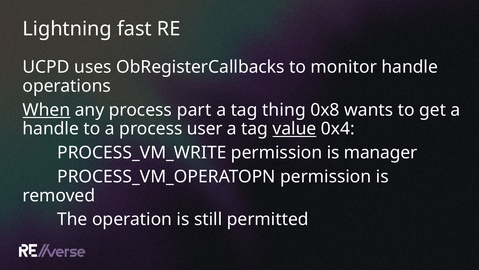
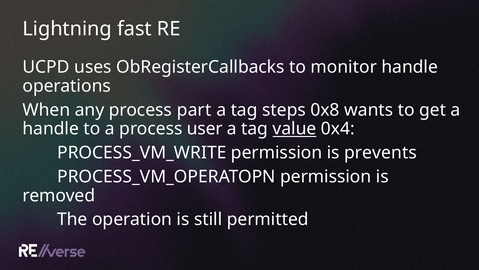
When underline: present -> none (46, 110)
thing: thing -> steps (284, 110)
manager: manager -> prevents (380, 152)
